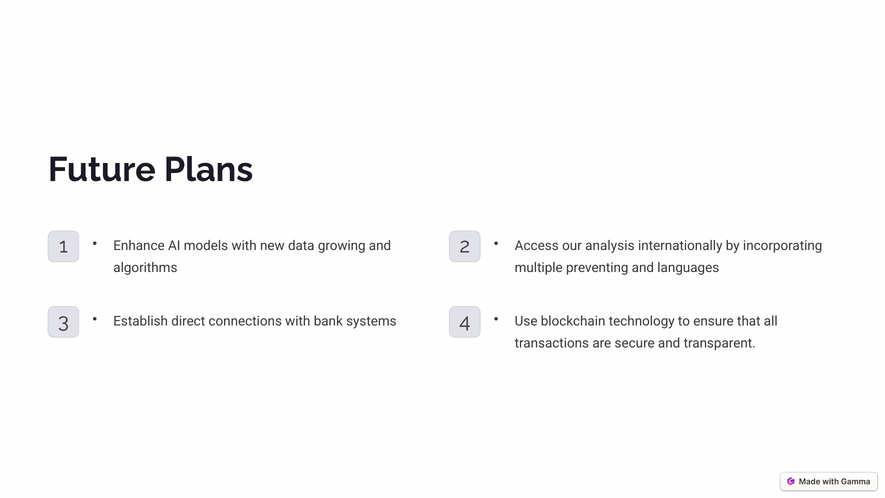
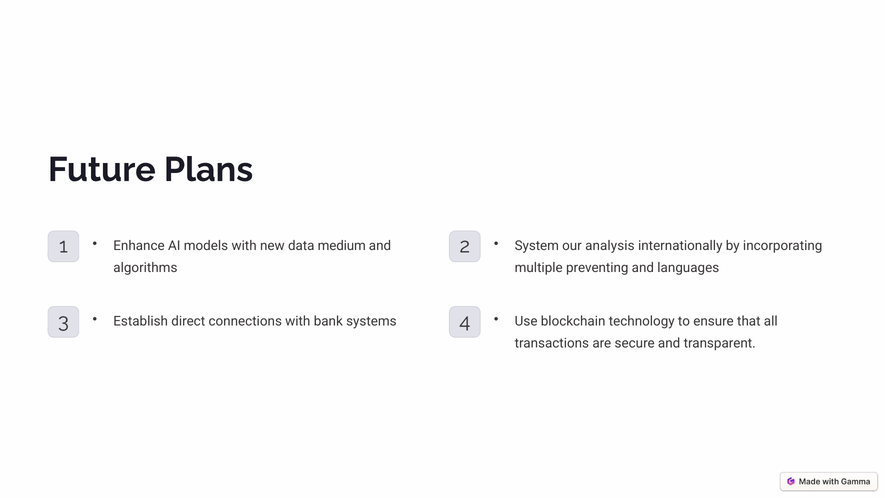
growing: growing -> medium (342, 246)
Access: Access -> System (537, 246)
